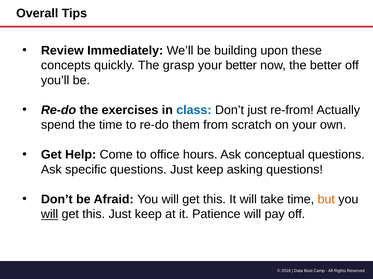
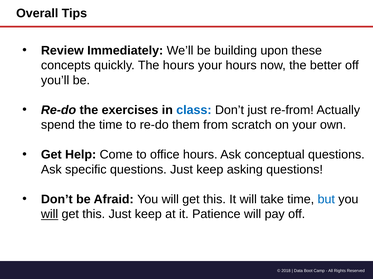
The grasp: grasp -> hours (179, 66)
your better: better -> hours (241, 66)
but colour: orange -> blue (326, 200)
